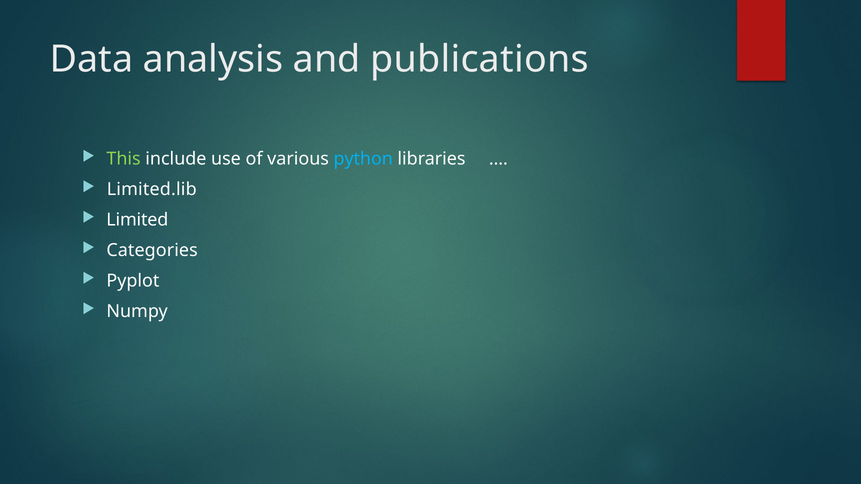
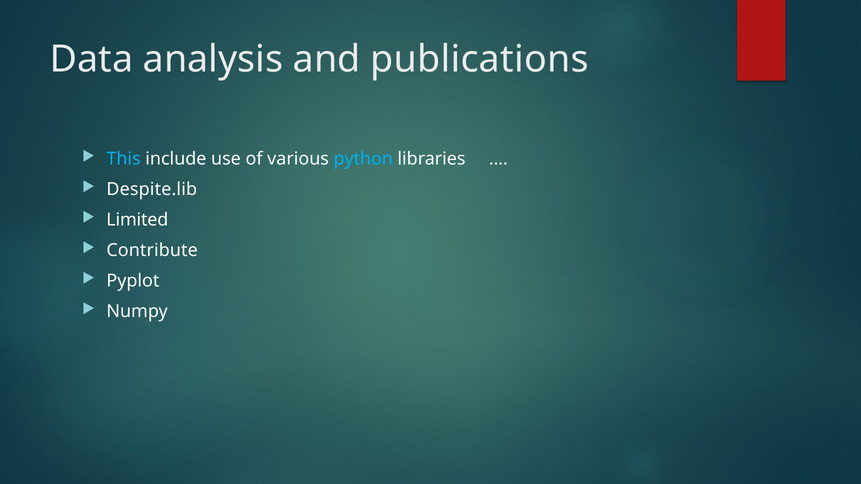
This colour: light green -> light blue (124, 159)
Limited.lib: Limited.lib -> Despite.lib (152, 190)
Categories: Categories -> Contribute (152, 251)
